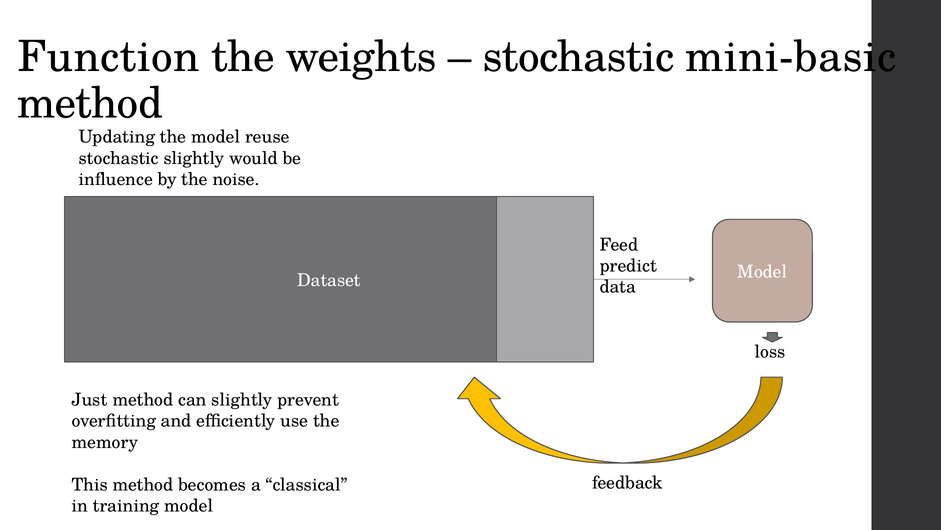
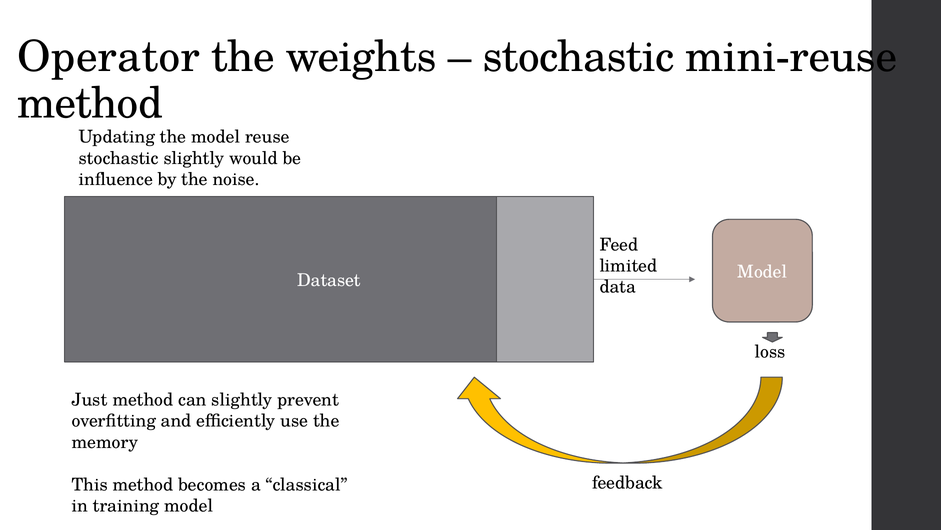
Function: Function -> Operator (109, 57)
mini-basic: mini-basic -> mini-reuse (791, 57)
predict: predict -> limited (628, 266)
